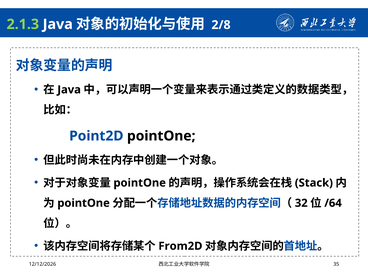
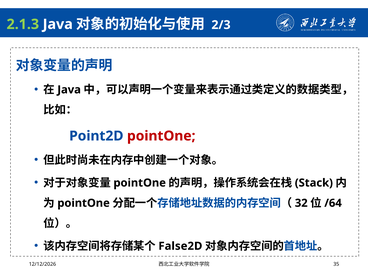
2/8: 2/8 -> 2/3 (221, 25)
pointOne colour: black -> red (161, 136)
From2D: From2D -> False2D (180, 246)
